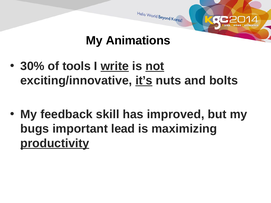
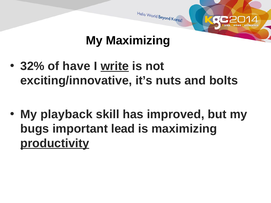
My Animations: Animations -> Maximizing (138, 41)
30%: 30% -> 32% (32, 66)
tools: tools -> have (76, 66)
not underline: present -> none (155, 66)
it’s underline: present -> none (144, 81)
feedback: feedback -> playback (66, 114)
